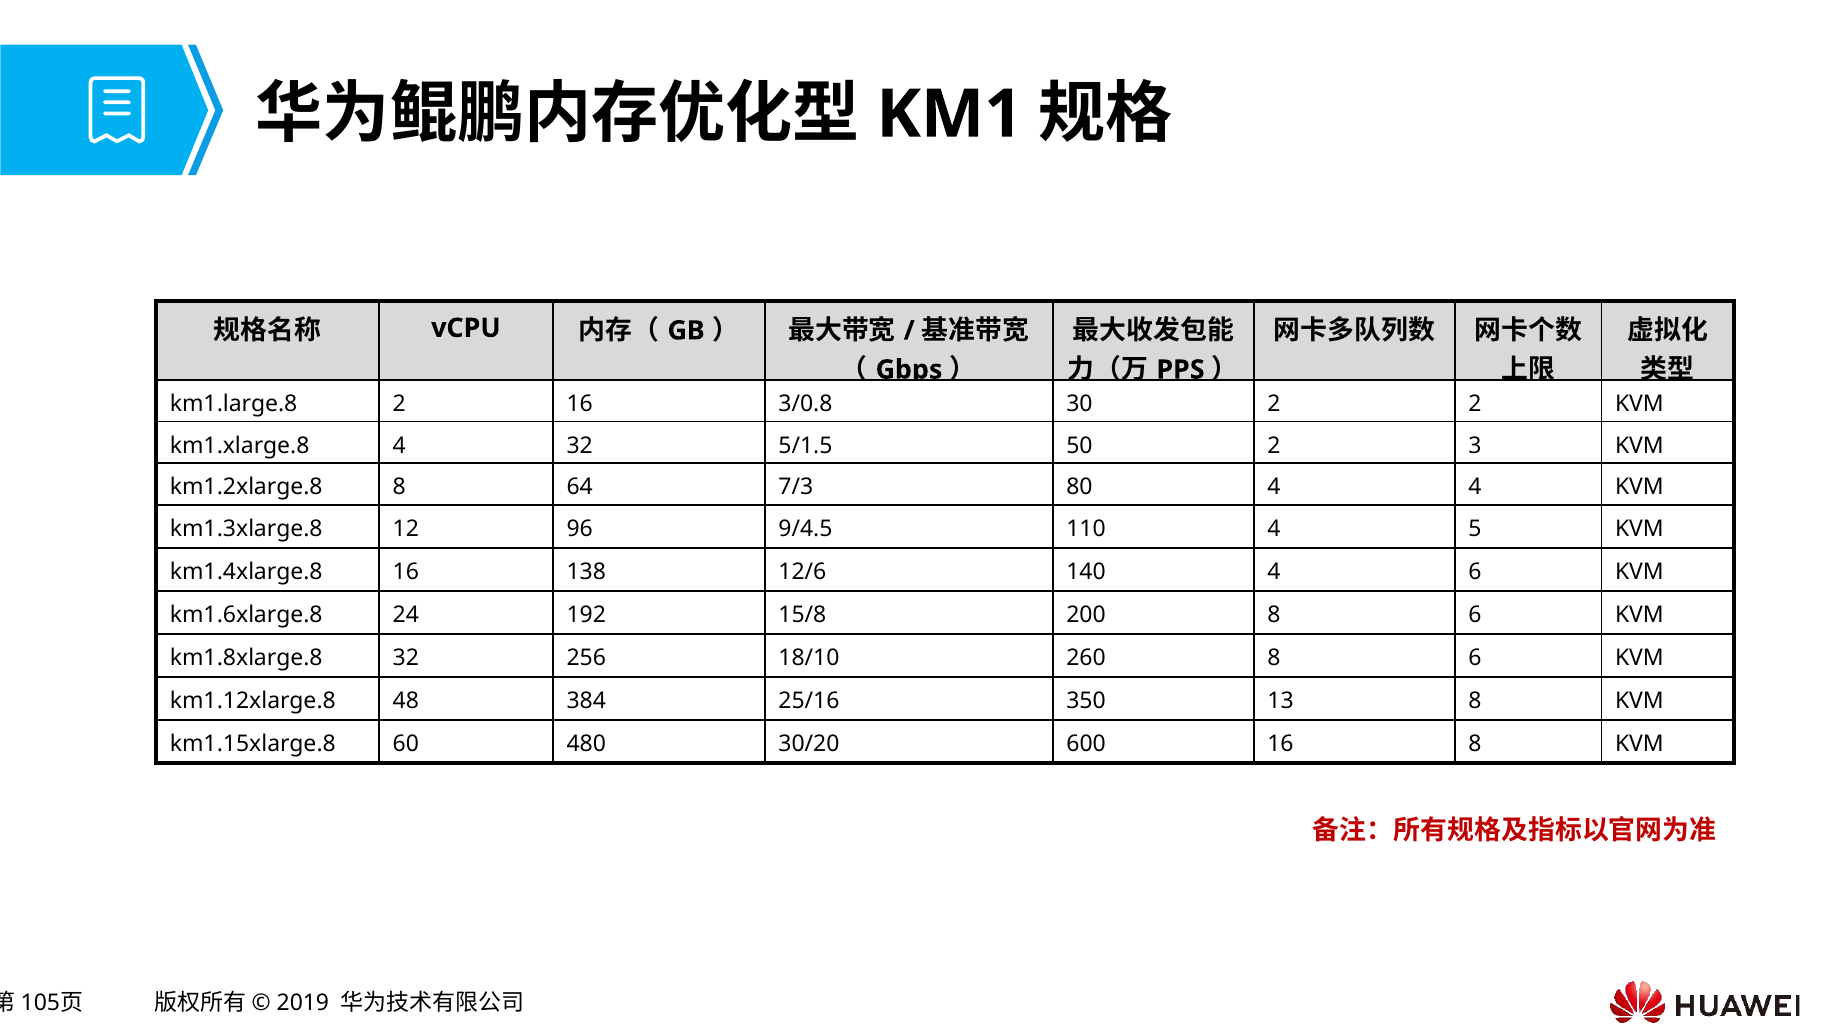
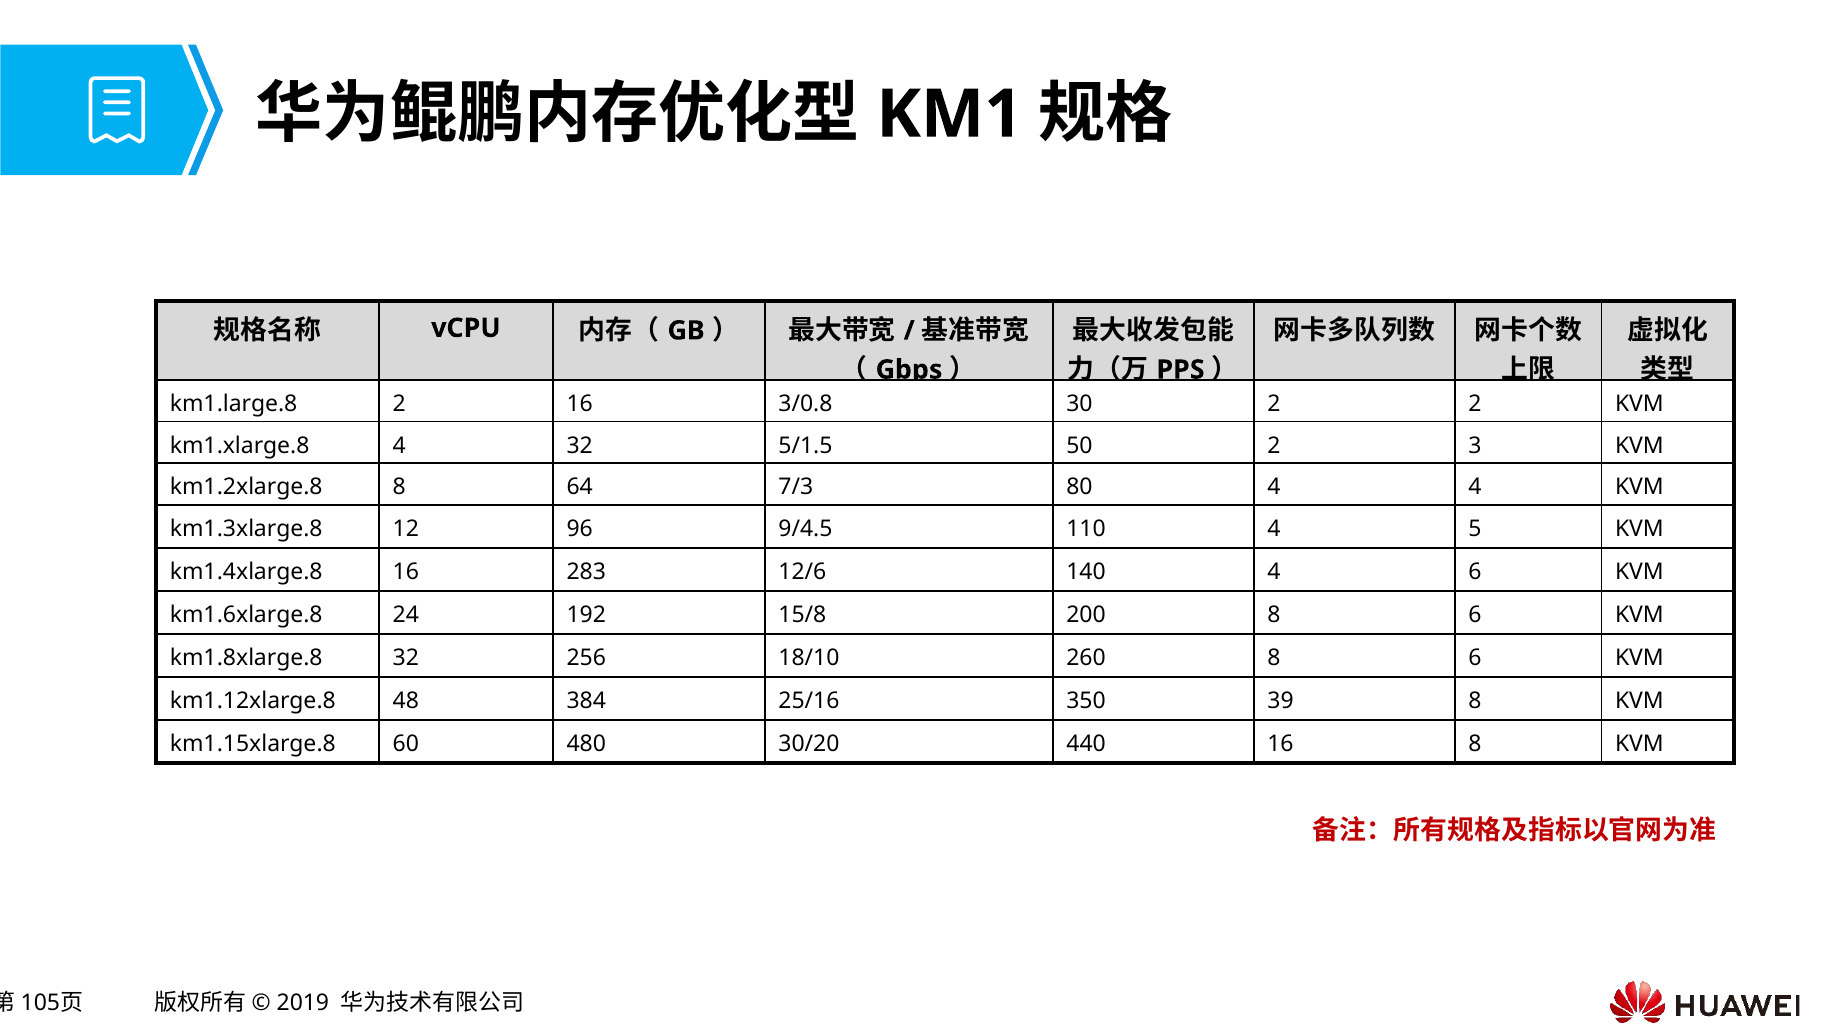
138: 138 -> 283 (586, 572)
13: 13 -> 39 (1281, 701)
600: 600 -> 440 (1086, 744)
